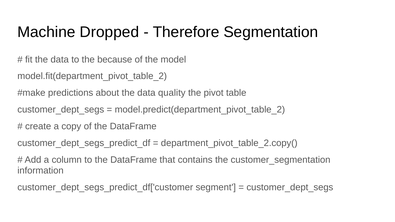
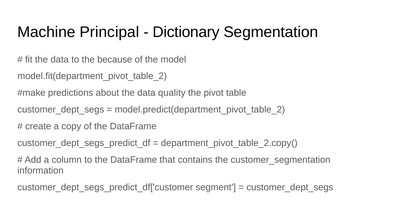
Dropped: Dropped -> Principal (109, 32)
Therefore: Therefore -> Dictionary (186, 32)
